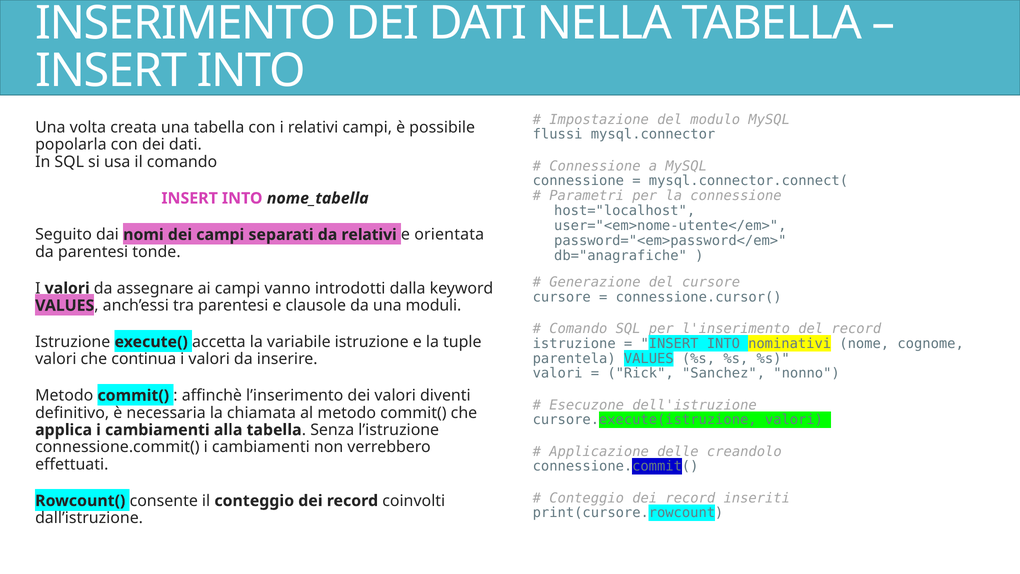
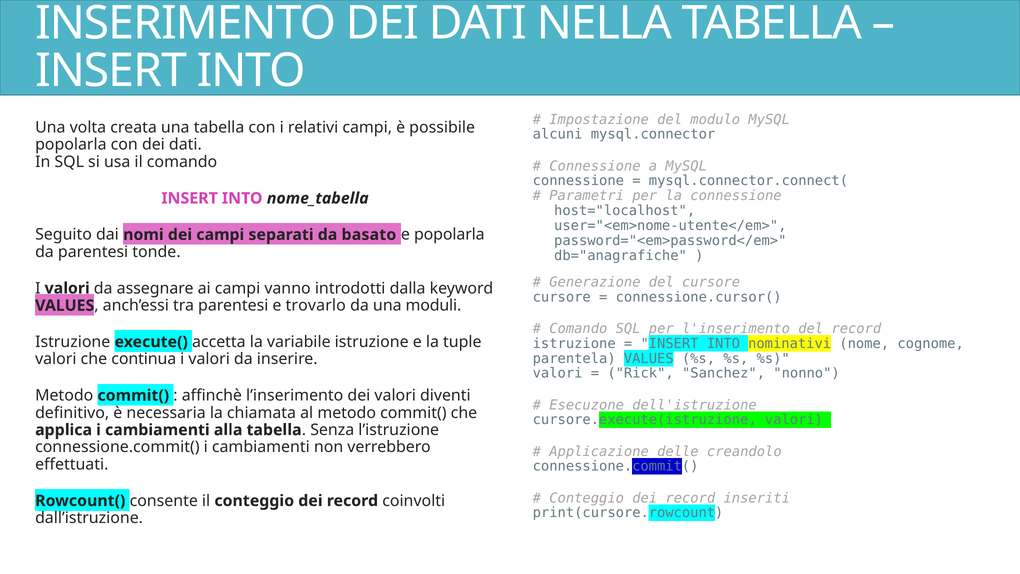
flussi: flussi -> alcuni (558, 134)
da relativi: relativi -> basato (369, 235)
e orientata: orientata -> popolarla (449, 235)
clausole: clausole -> trovarlo (316, 305)
